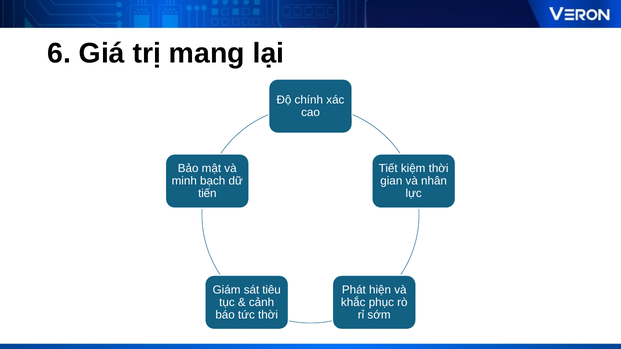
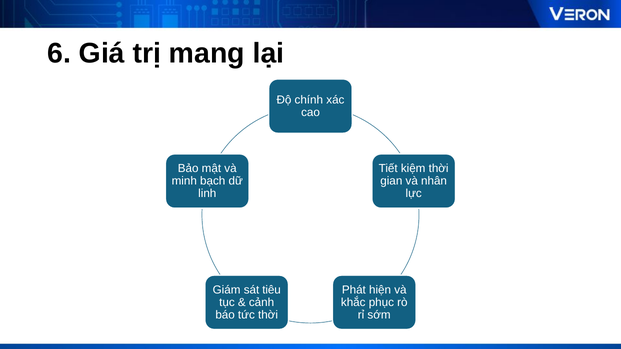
tiến: tiến -> linh (207, 194)
